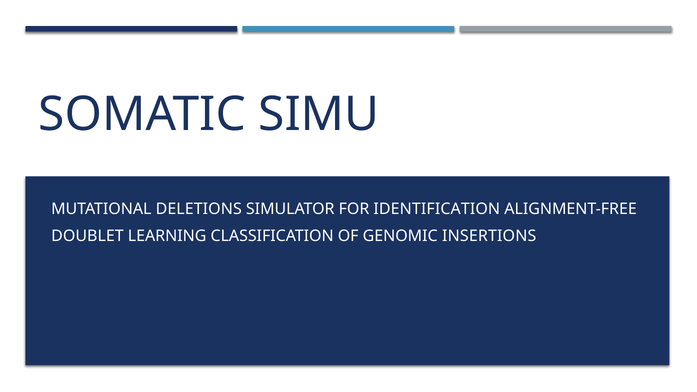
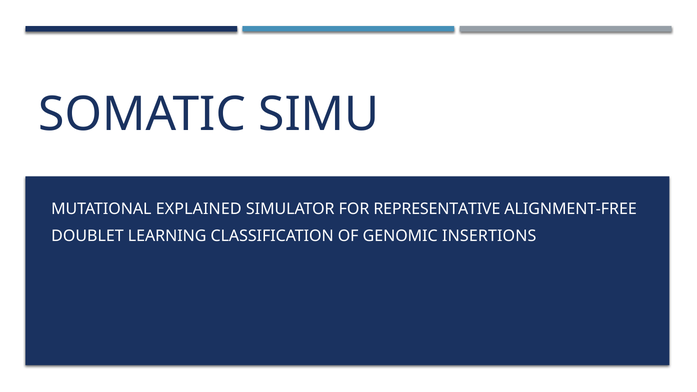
DELETIONS: DELETIONS -> EXPLAINED (199, 209)
IDENTIFICATION: IDENTIFICATION -> REPRESENTATIVE (437, 209)
